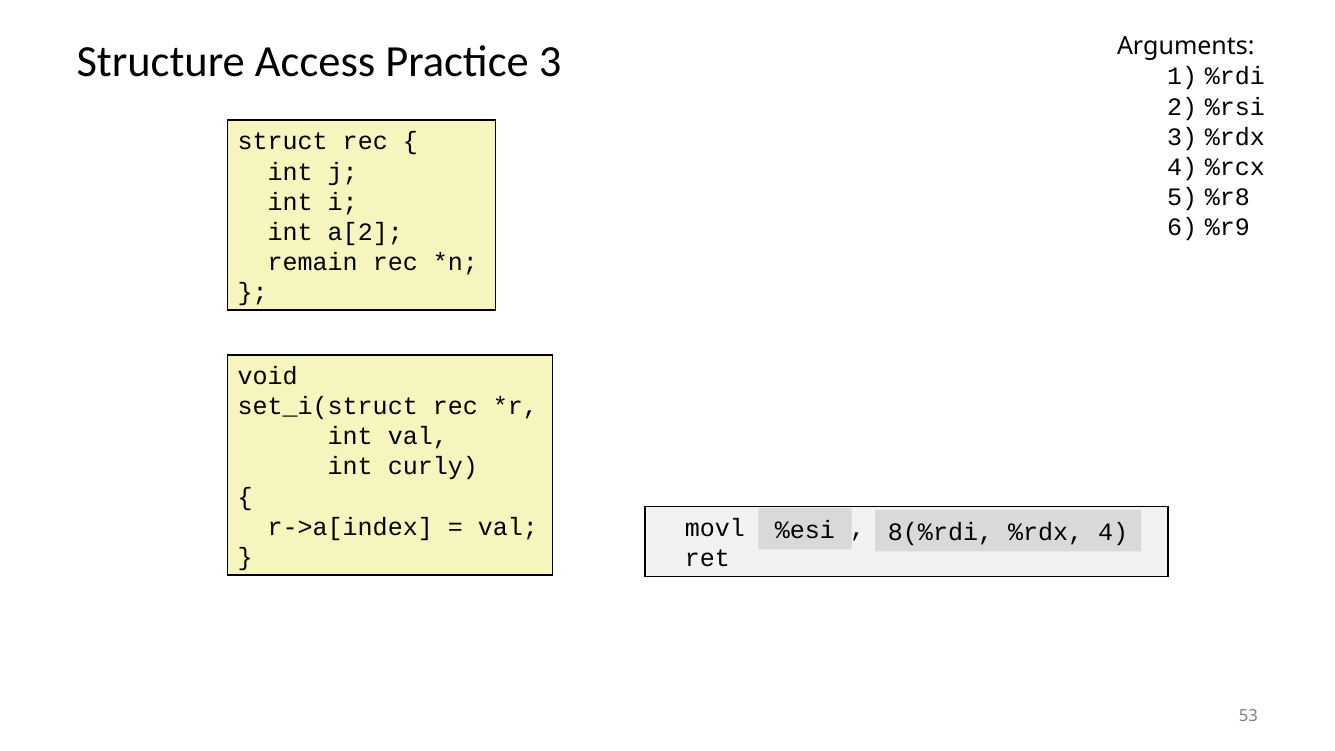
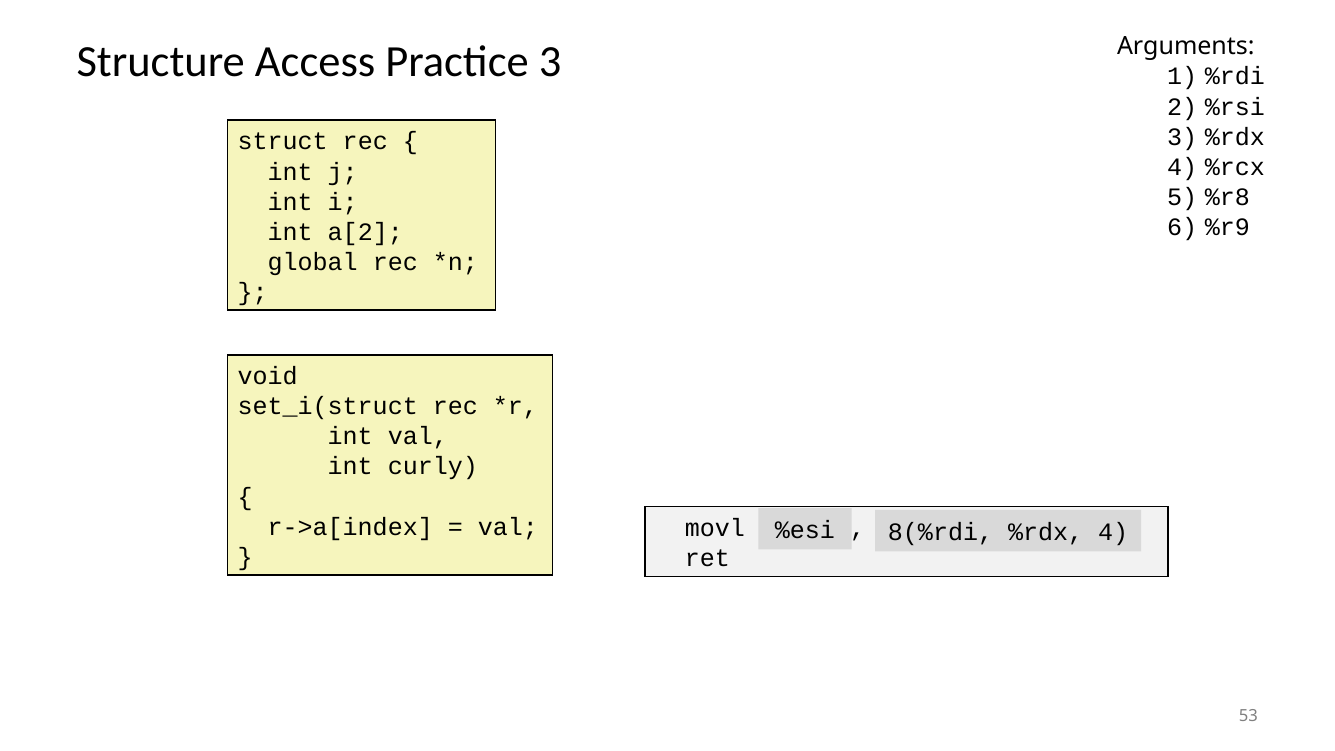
remain: remain -> global (313, 262)
